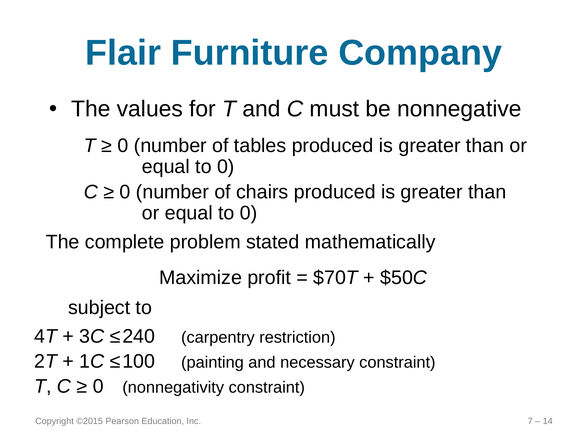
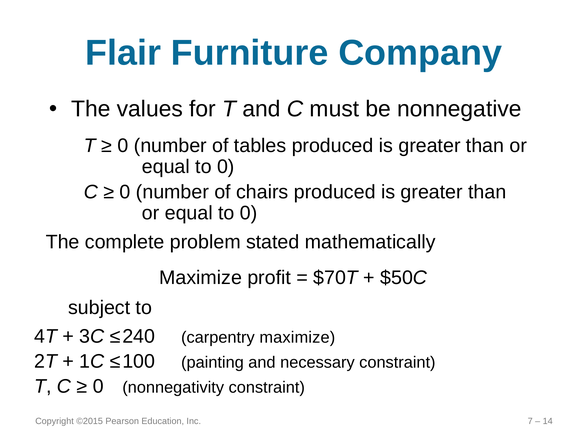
carpentry restriction: restriction -> maximize (297, 337)
